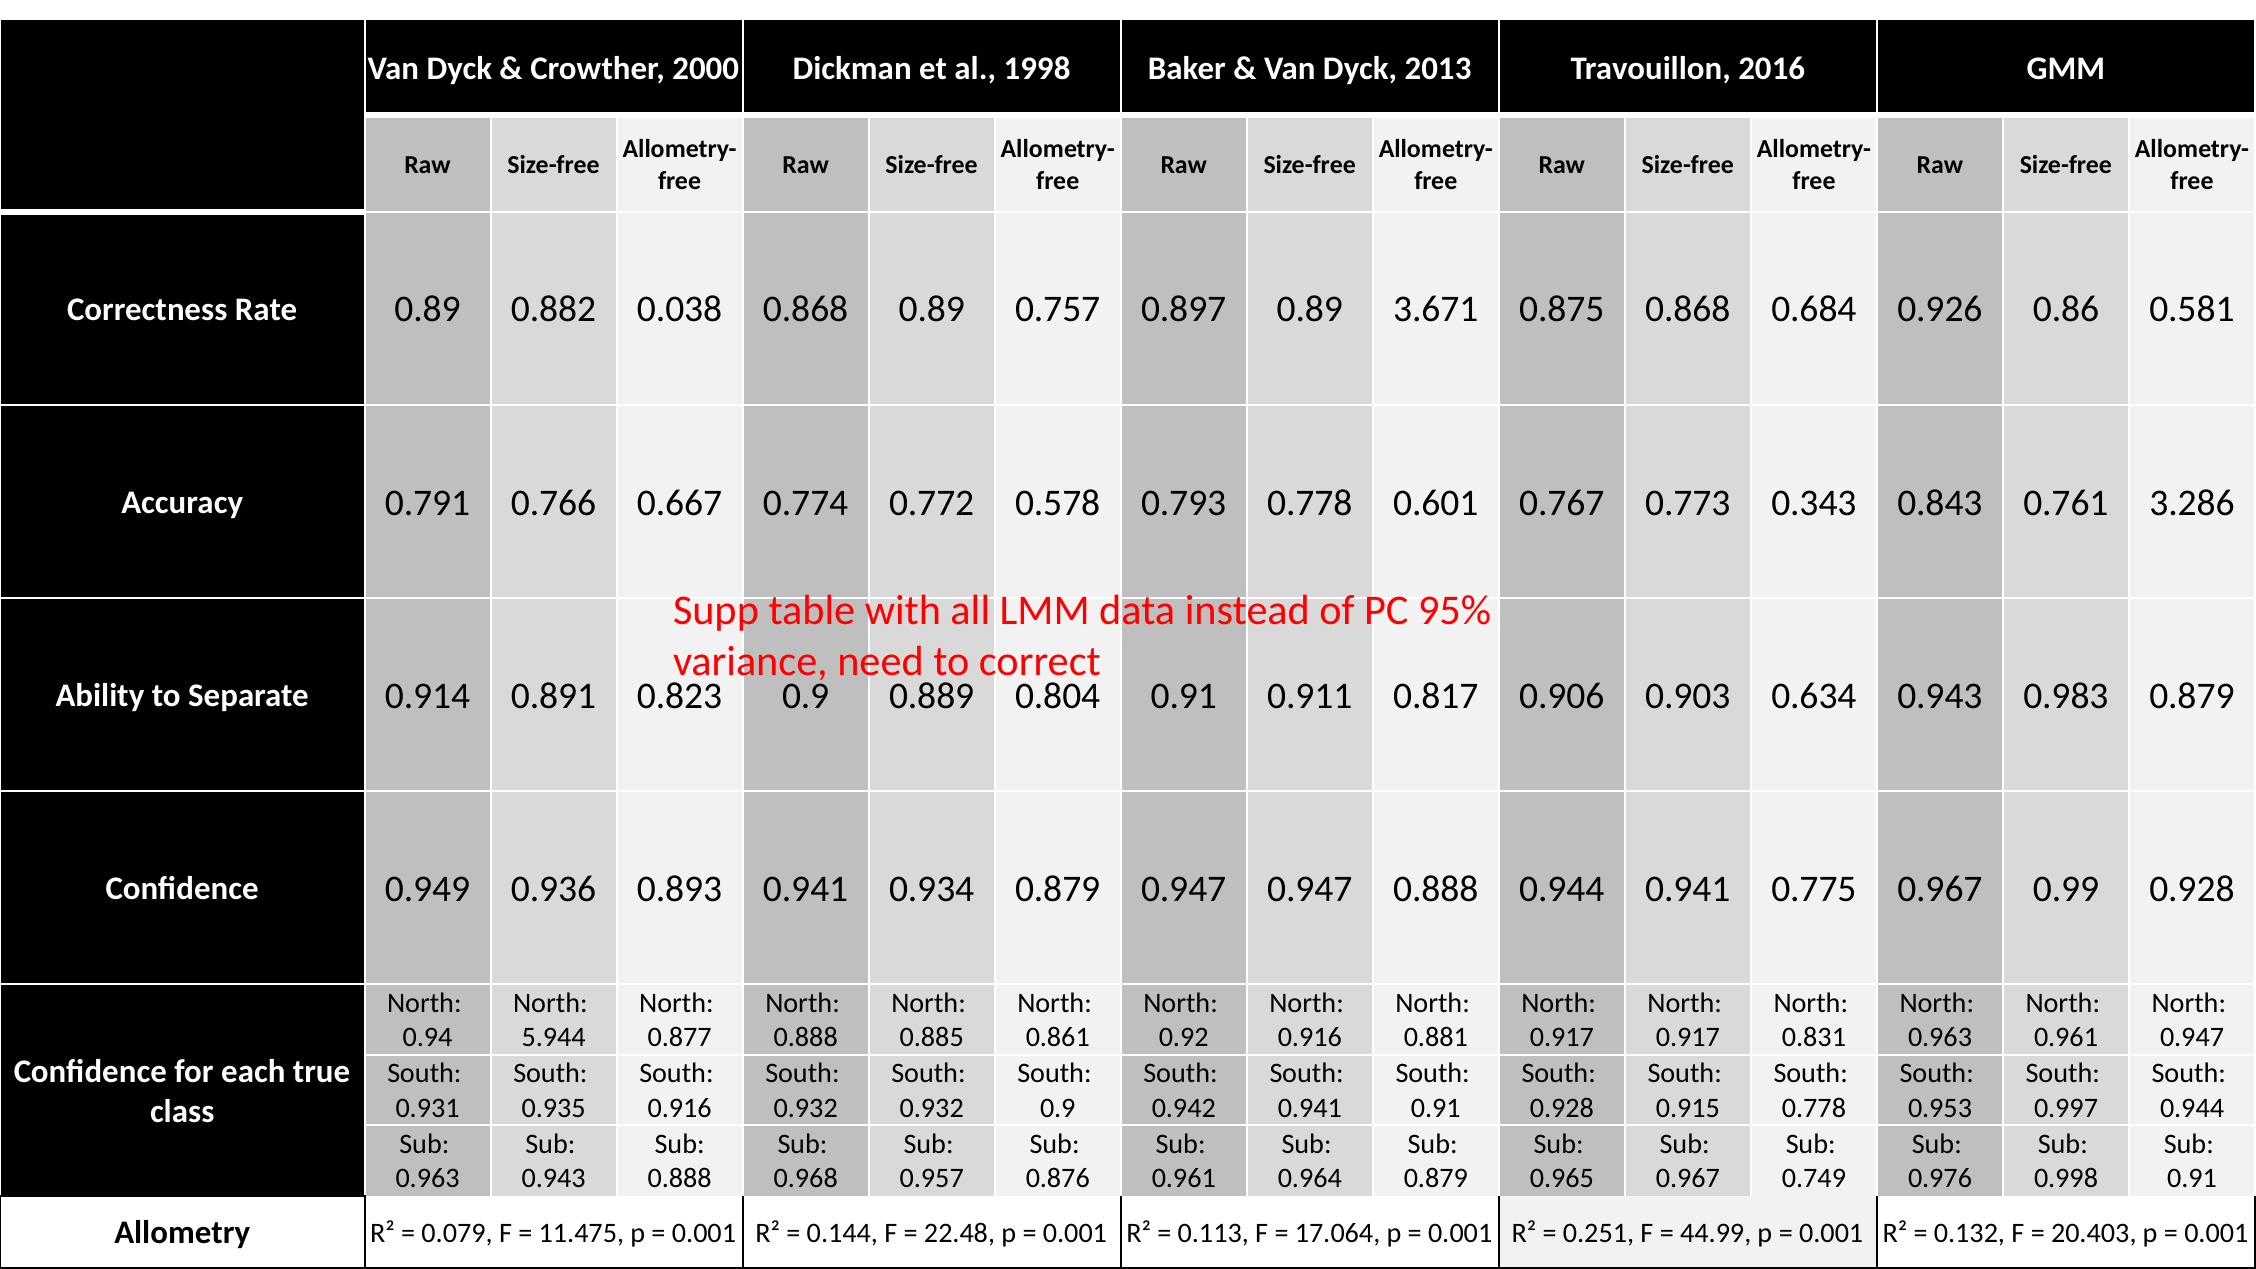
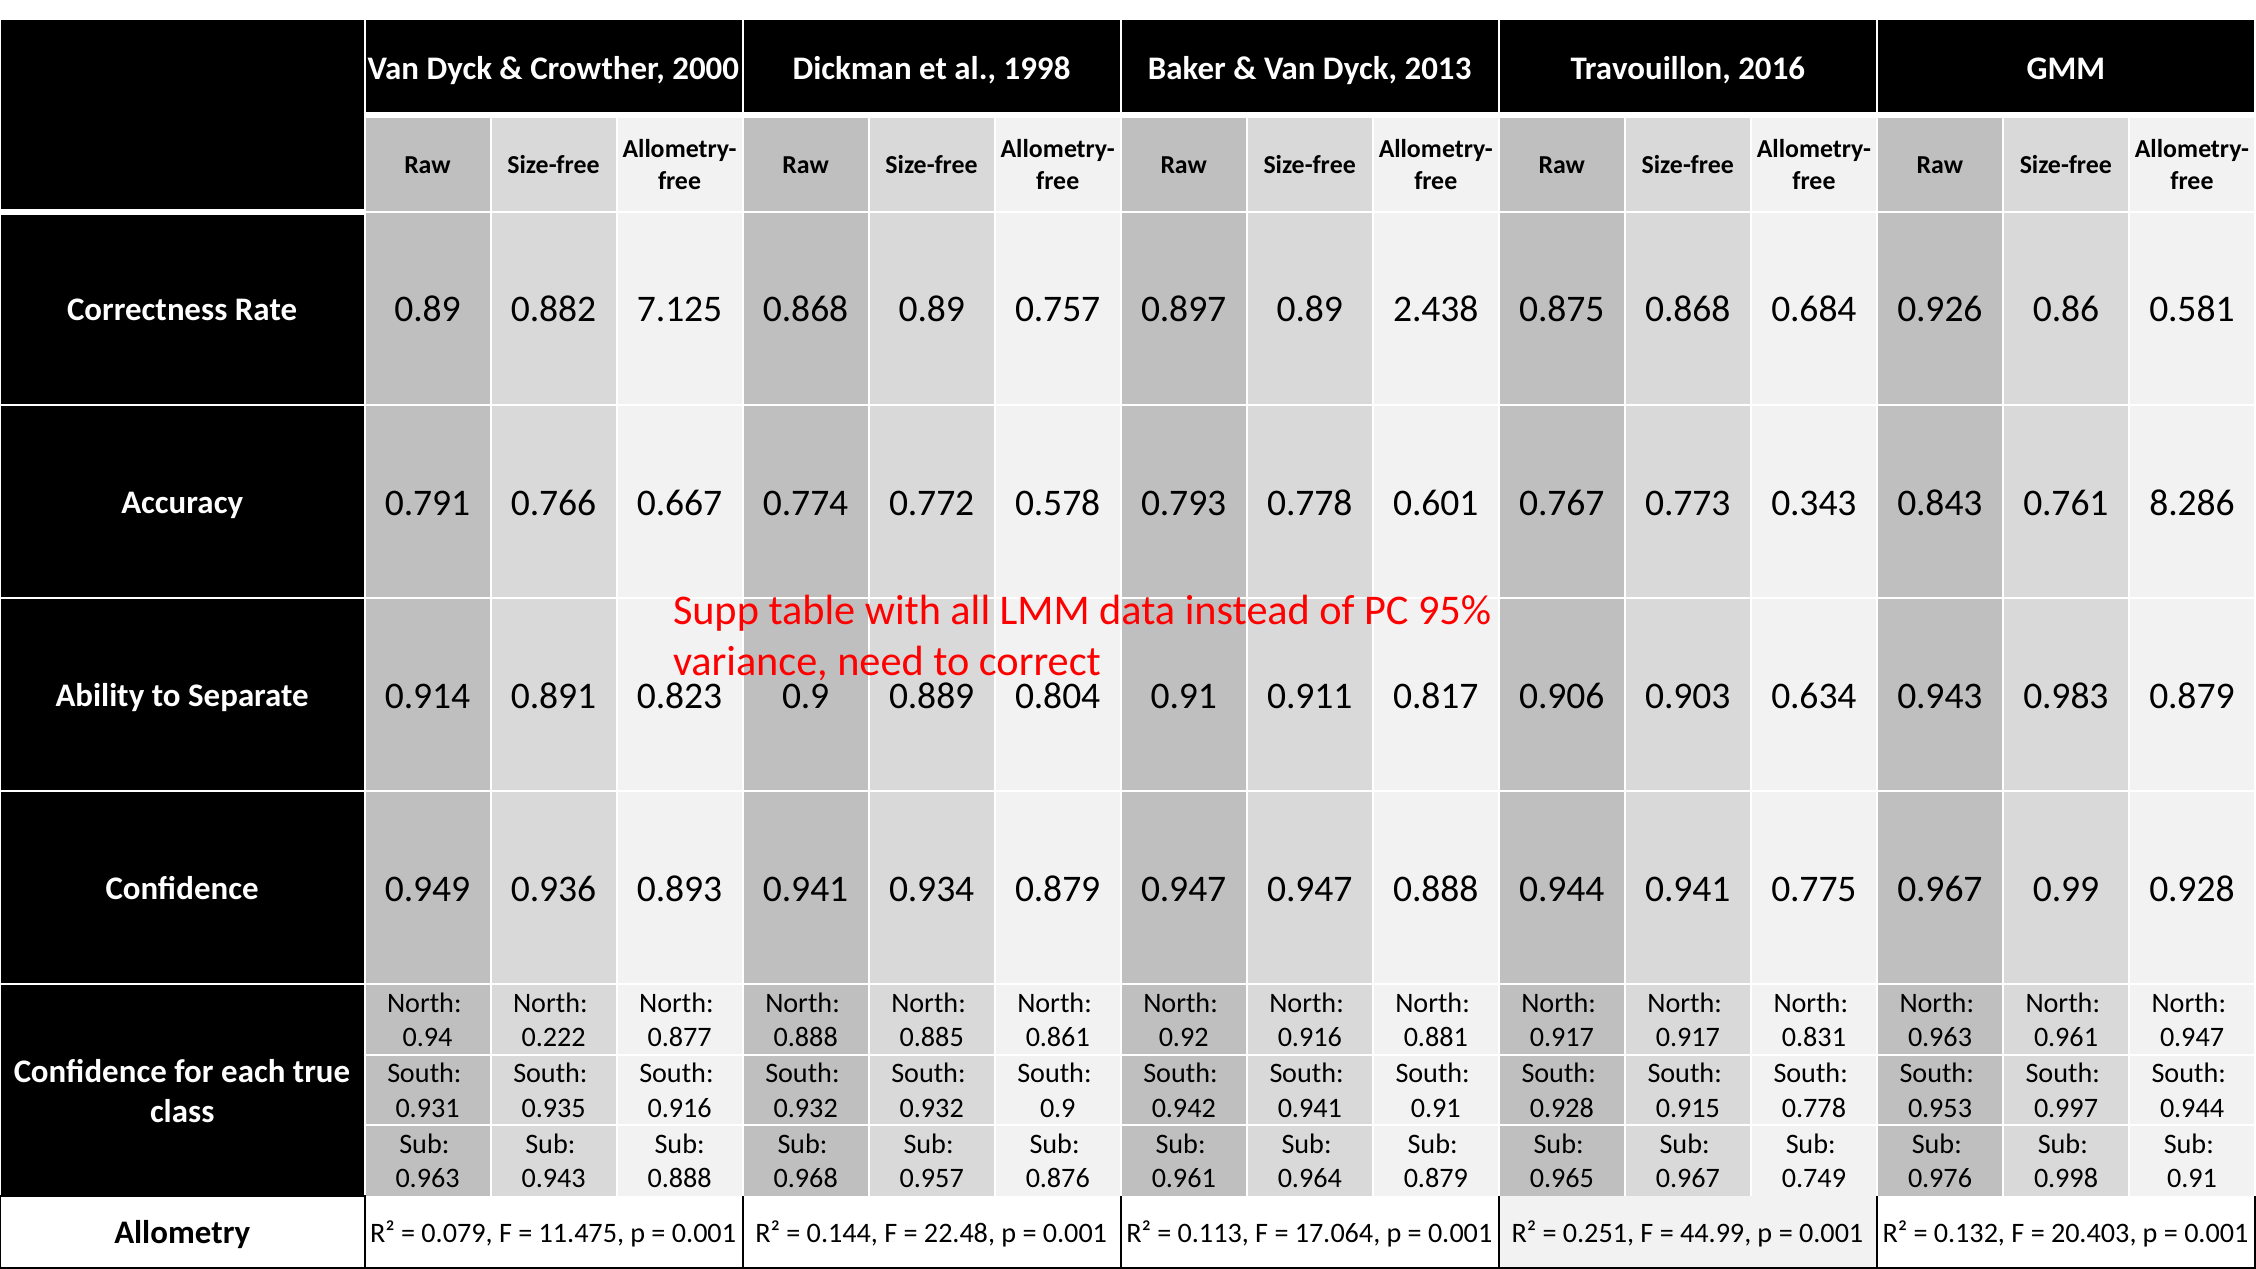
0.038: 0.038 -> 7.125 (680, 310)
3.671: 3.671 -> 2.438 (1436, 310)
3.286: 3.286 -> 8.286 (2192, 503)
5.944: 5.944 -> 0.222 (554, 1038)
